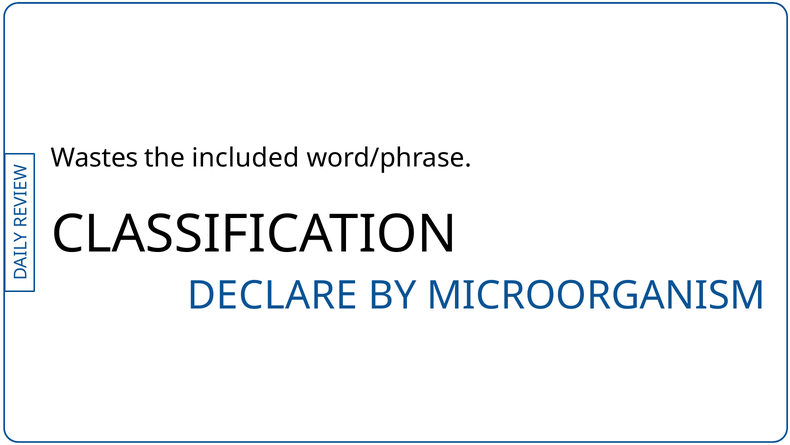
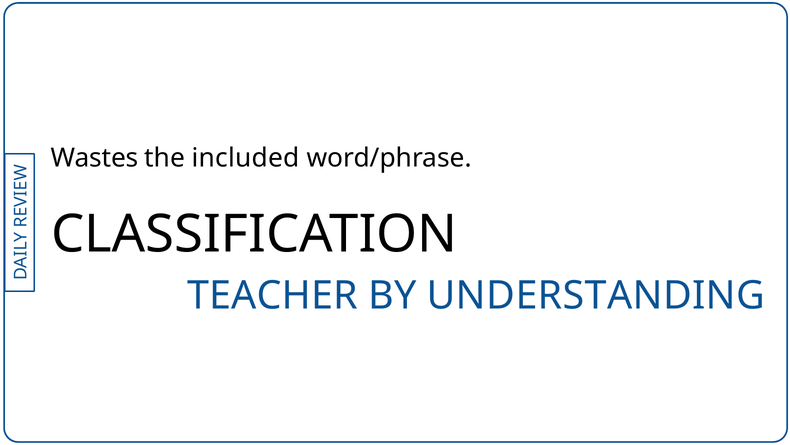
DECLARE: DECLARE -> TEACHER (273, 295)
MICROORGANISM: MICROORGANISM -> UNDERSTANDING (596, 295)
